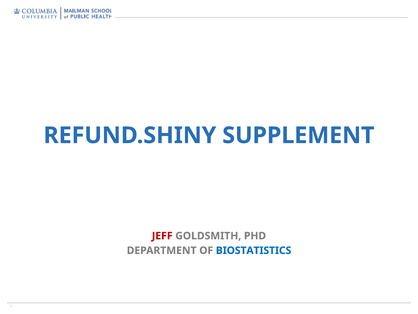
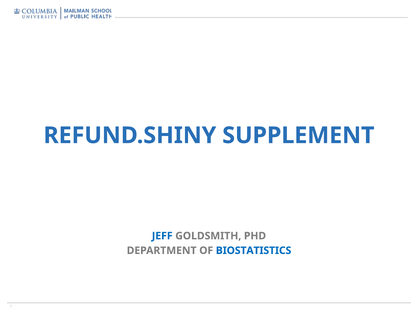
JEFF colour: red -> blue (162, 236)
